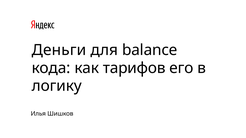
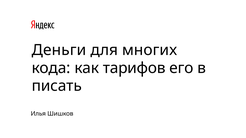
balance: balance -> многих (150, 50)
логику: логику -> писать (57, 86)
